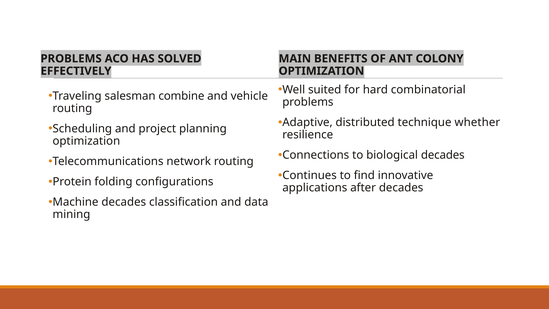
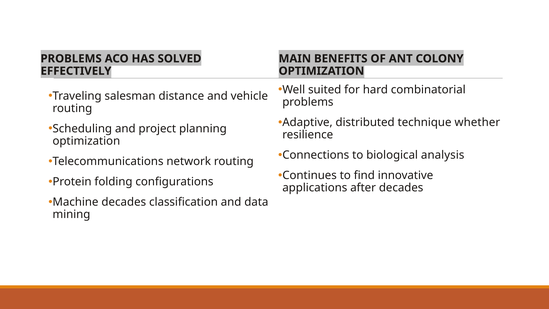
combine: combine -> distance (181, 96)
biological decades: decades -> analysis (443, 155)
